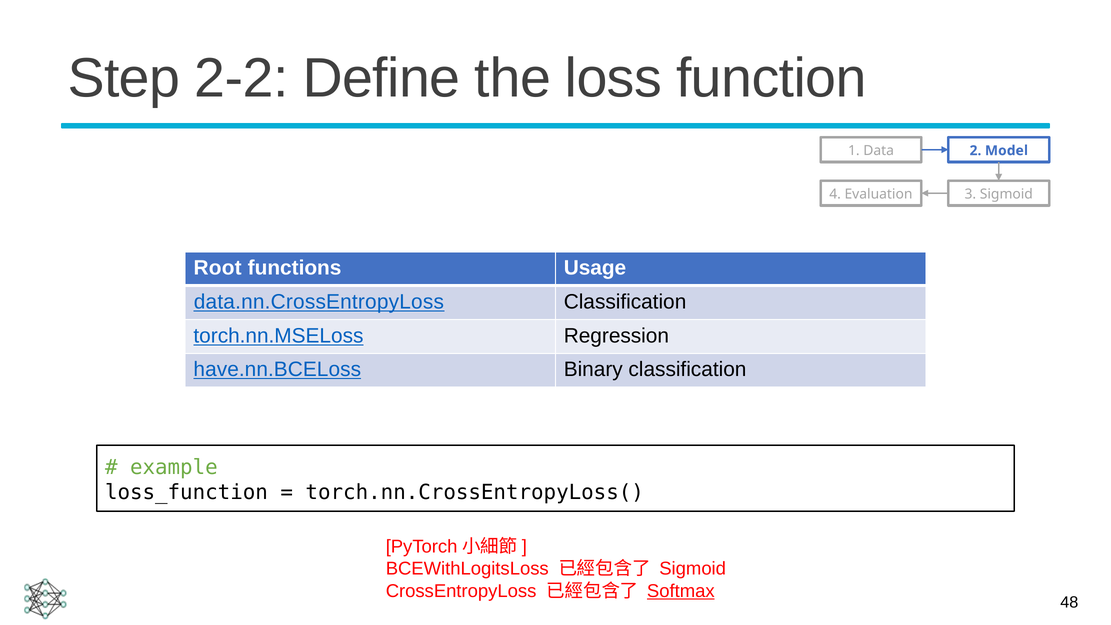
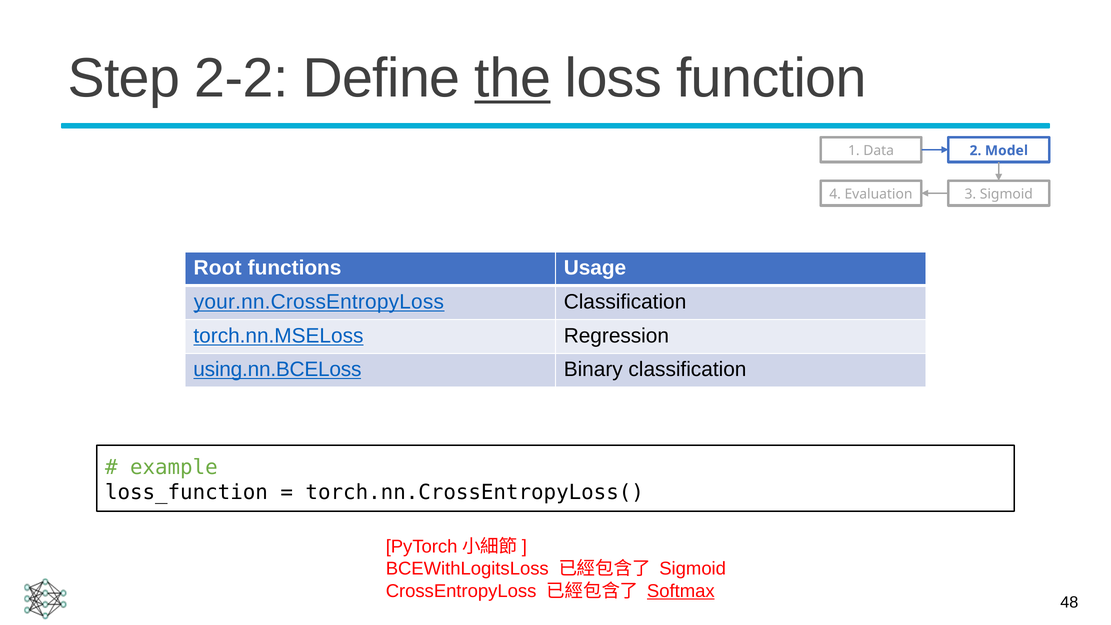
the underline: none -> present (513, 78)
data.nn.CrossEntropyLoss: data.nn.CrossEntropyLoss -> your.nn.CrossEntropyLoss (319, 302)
have.nn.BCELoss: have.nn.BCELoss -> using.nn.BCELoss (277, 369)
